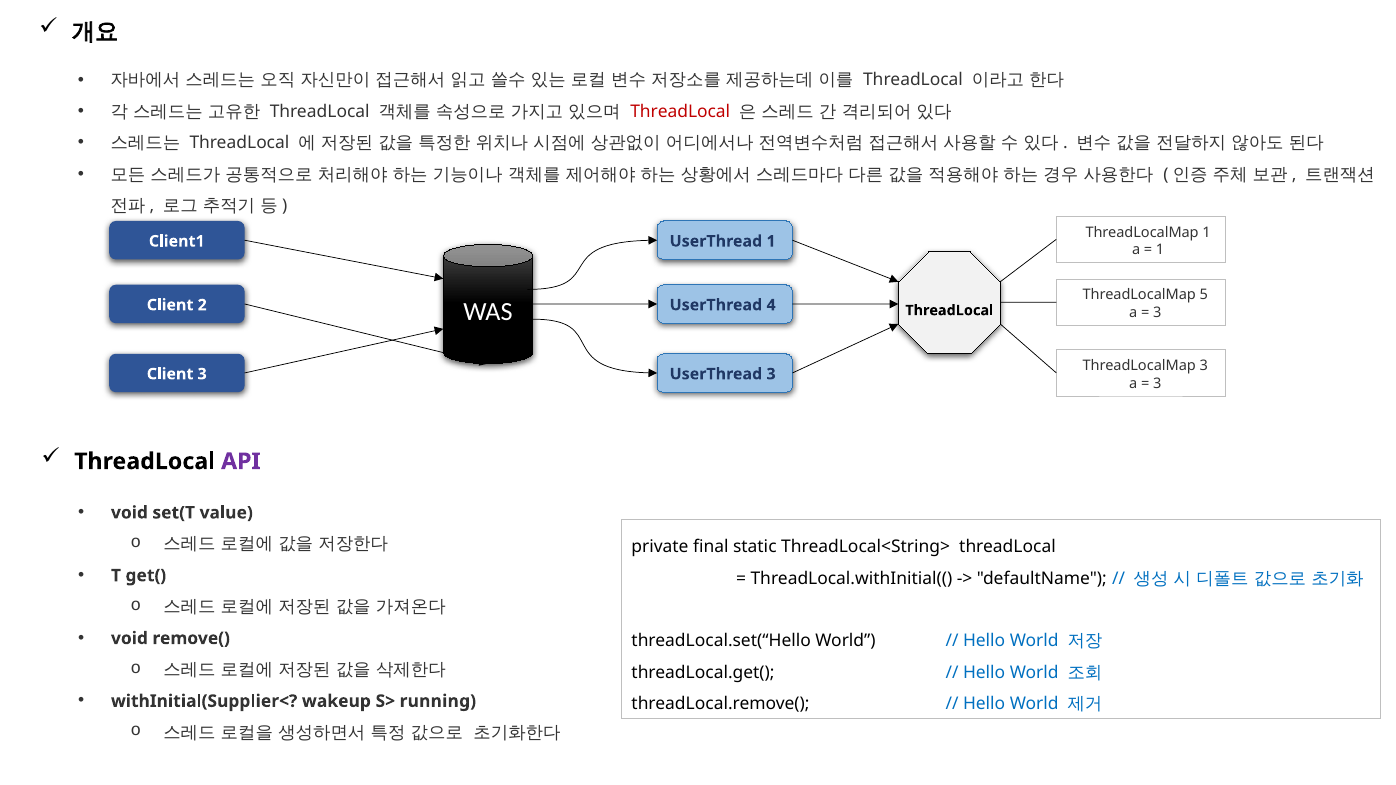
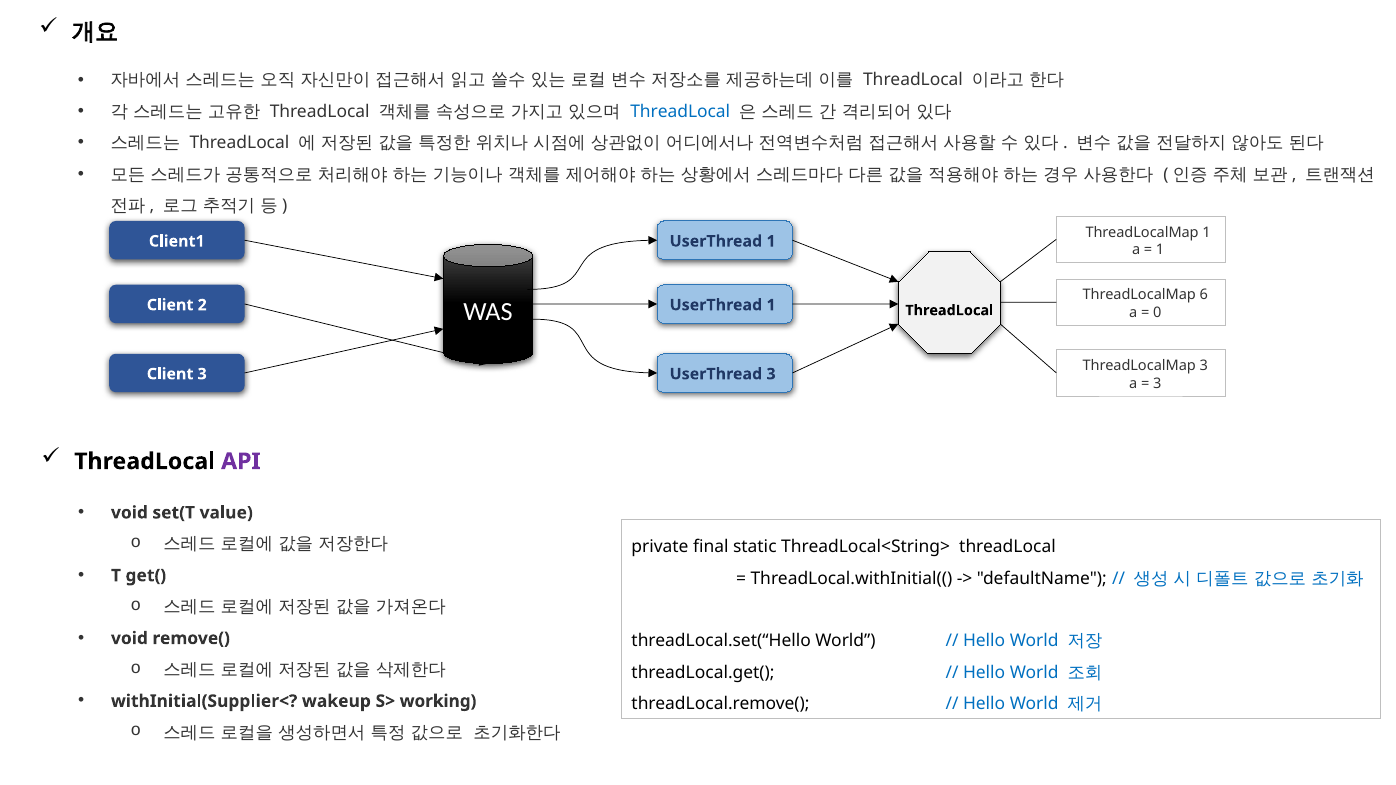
ThreadLocal colour: red -> blue (680, 112)
5: 5 -> 6 (1204, 295)
4: 4 -> 1 (771, 305)
3: 3 -> 0 (1157, 313)
running: running -> working (438, 701)
